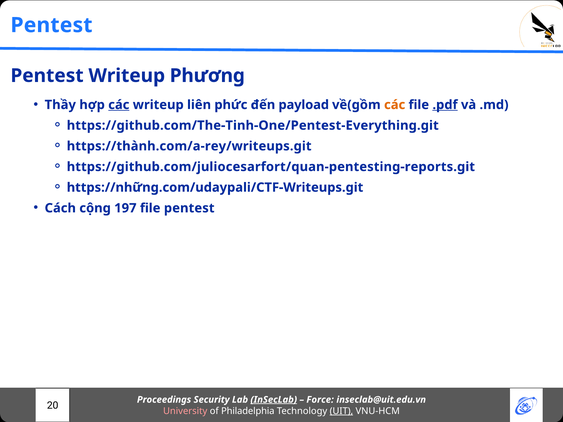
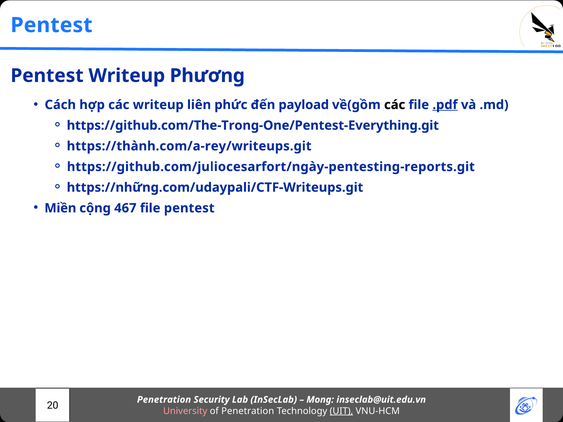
Thầy: Thầy -> Cách (60, 105)
các underline: present -> none (119, 105)
các colour: orange -> black (395, 105)
https://github.com/The-Tinh-One/Pentest-Everything.git: https://github.com/The-Tinh-One/Pentest-Everything.git -> https://github.com/The-Trong-One/Pentest-Everything.git (253, 126)
https://github.com/juliocesarfort/quan-pentesting-reports.git: https://github.com/juliocesarfort/quan-pentesting-reports.git -> https://github.com/juliocesarfort/ngày-pentesting-reports.git (271, 167)
Cách: Cách -> Miền (60, 208)
197: 197 -> 467 (125, 208)
Proceedings: Proceedings -> Penetration (164, 400)
InSecLab underline: present -> none (274, 400)
Force: Force -> Mong (320, 400)
of Philadelphia: Philadelphia -> Penetration (248, 411)
